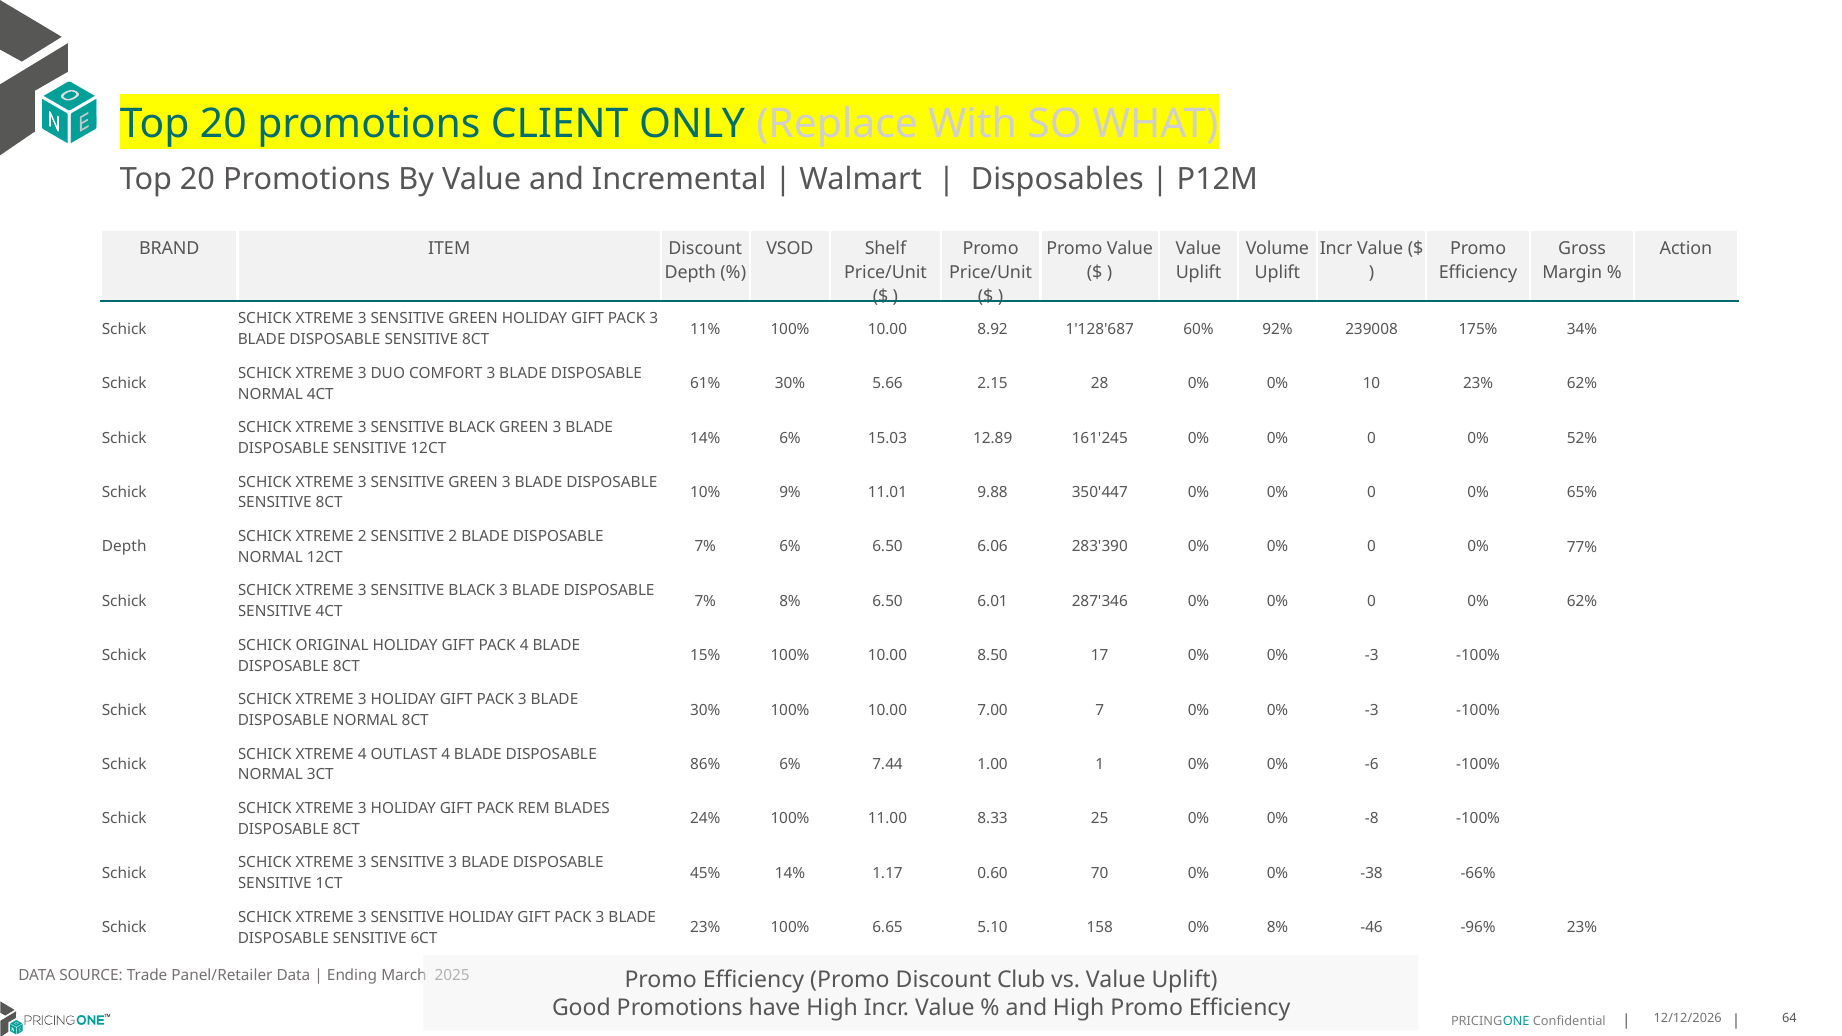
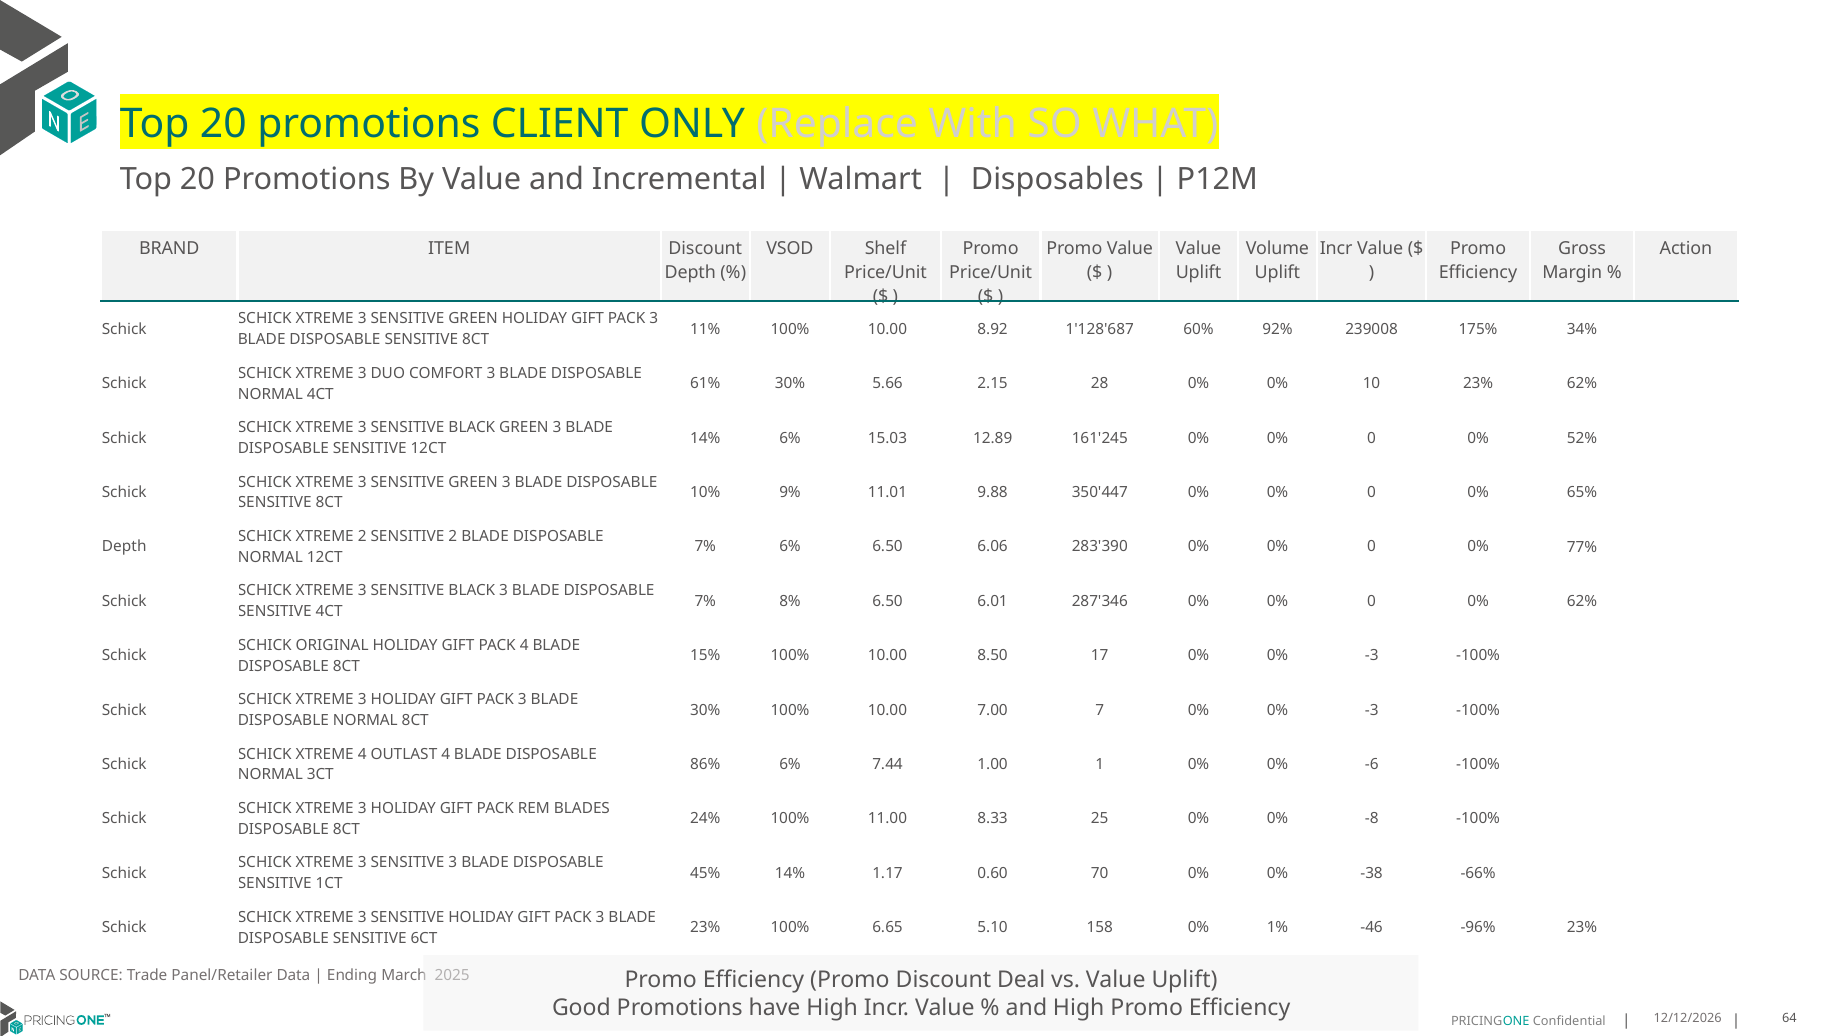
0% 8%: 8% -> 1% (1278, 928)
Club: Club -> Deal (1021, 980)
